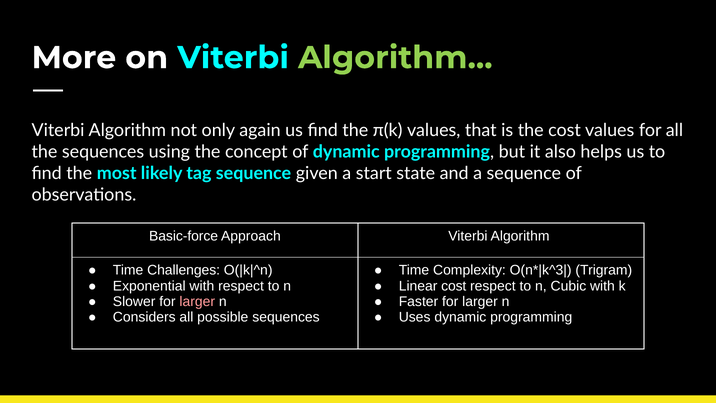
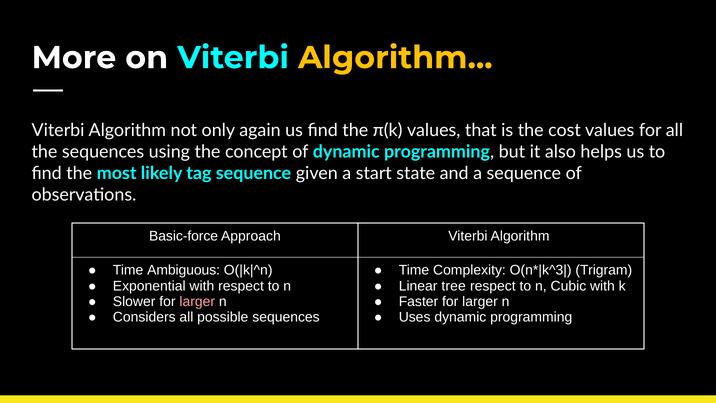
Algorithm colour: light green -> yellow (395, 58)
Challenges: Challenges -> Ambiguous (184, 270)
Linear cost: cost -> tree (454, 286)
